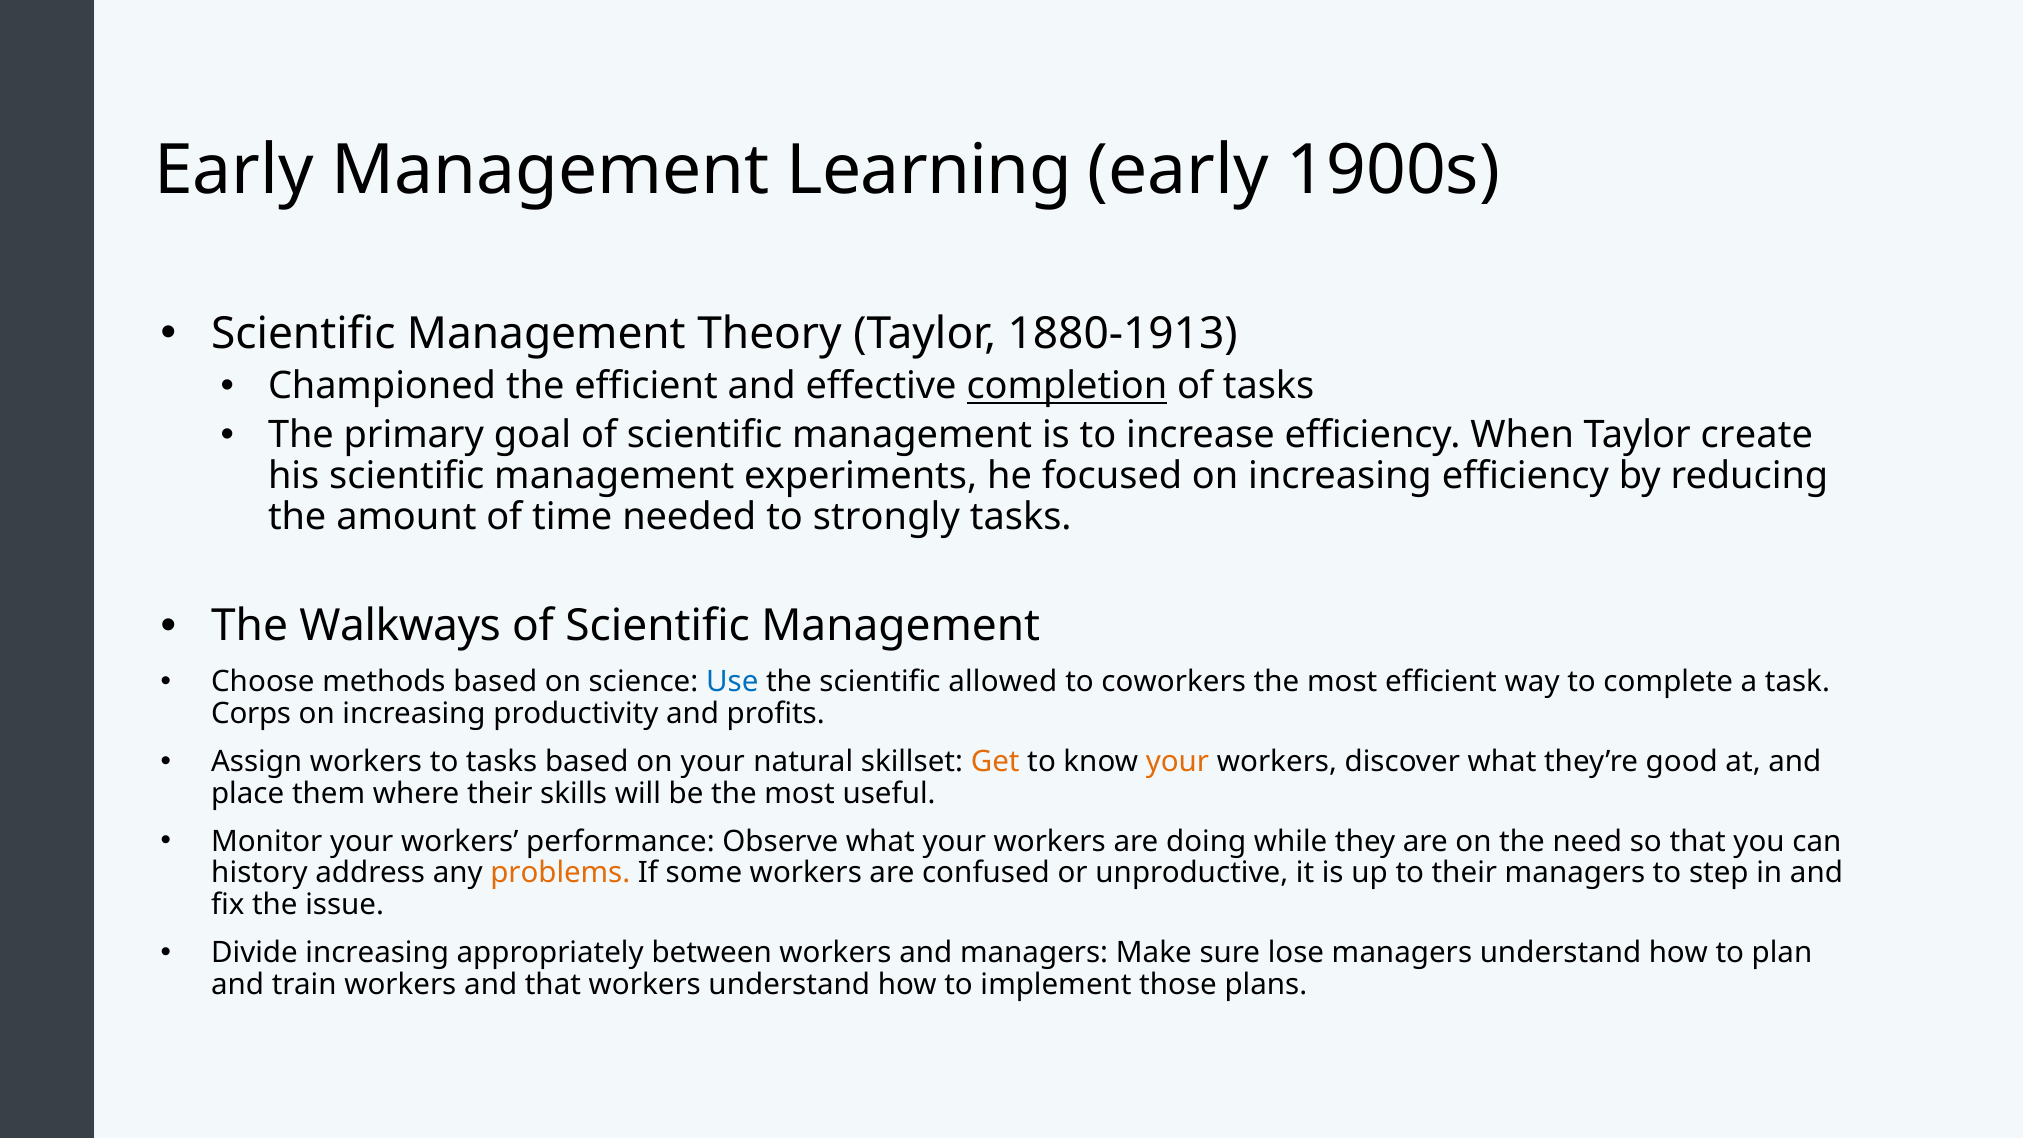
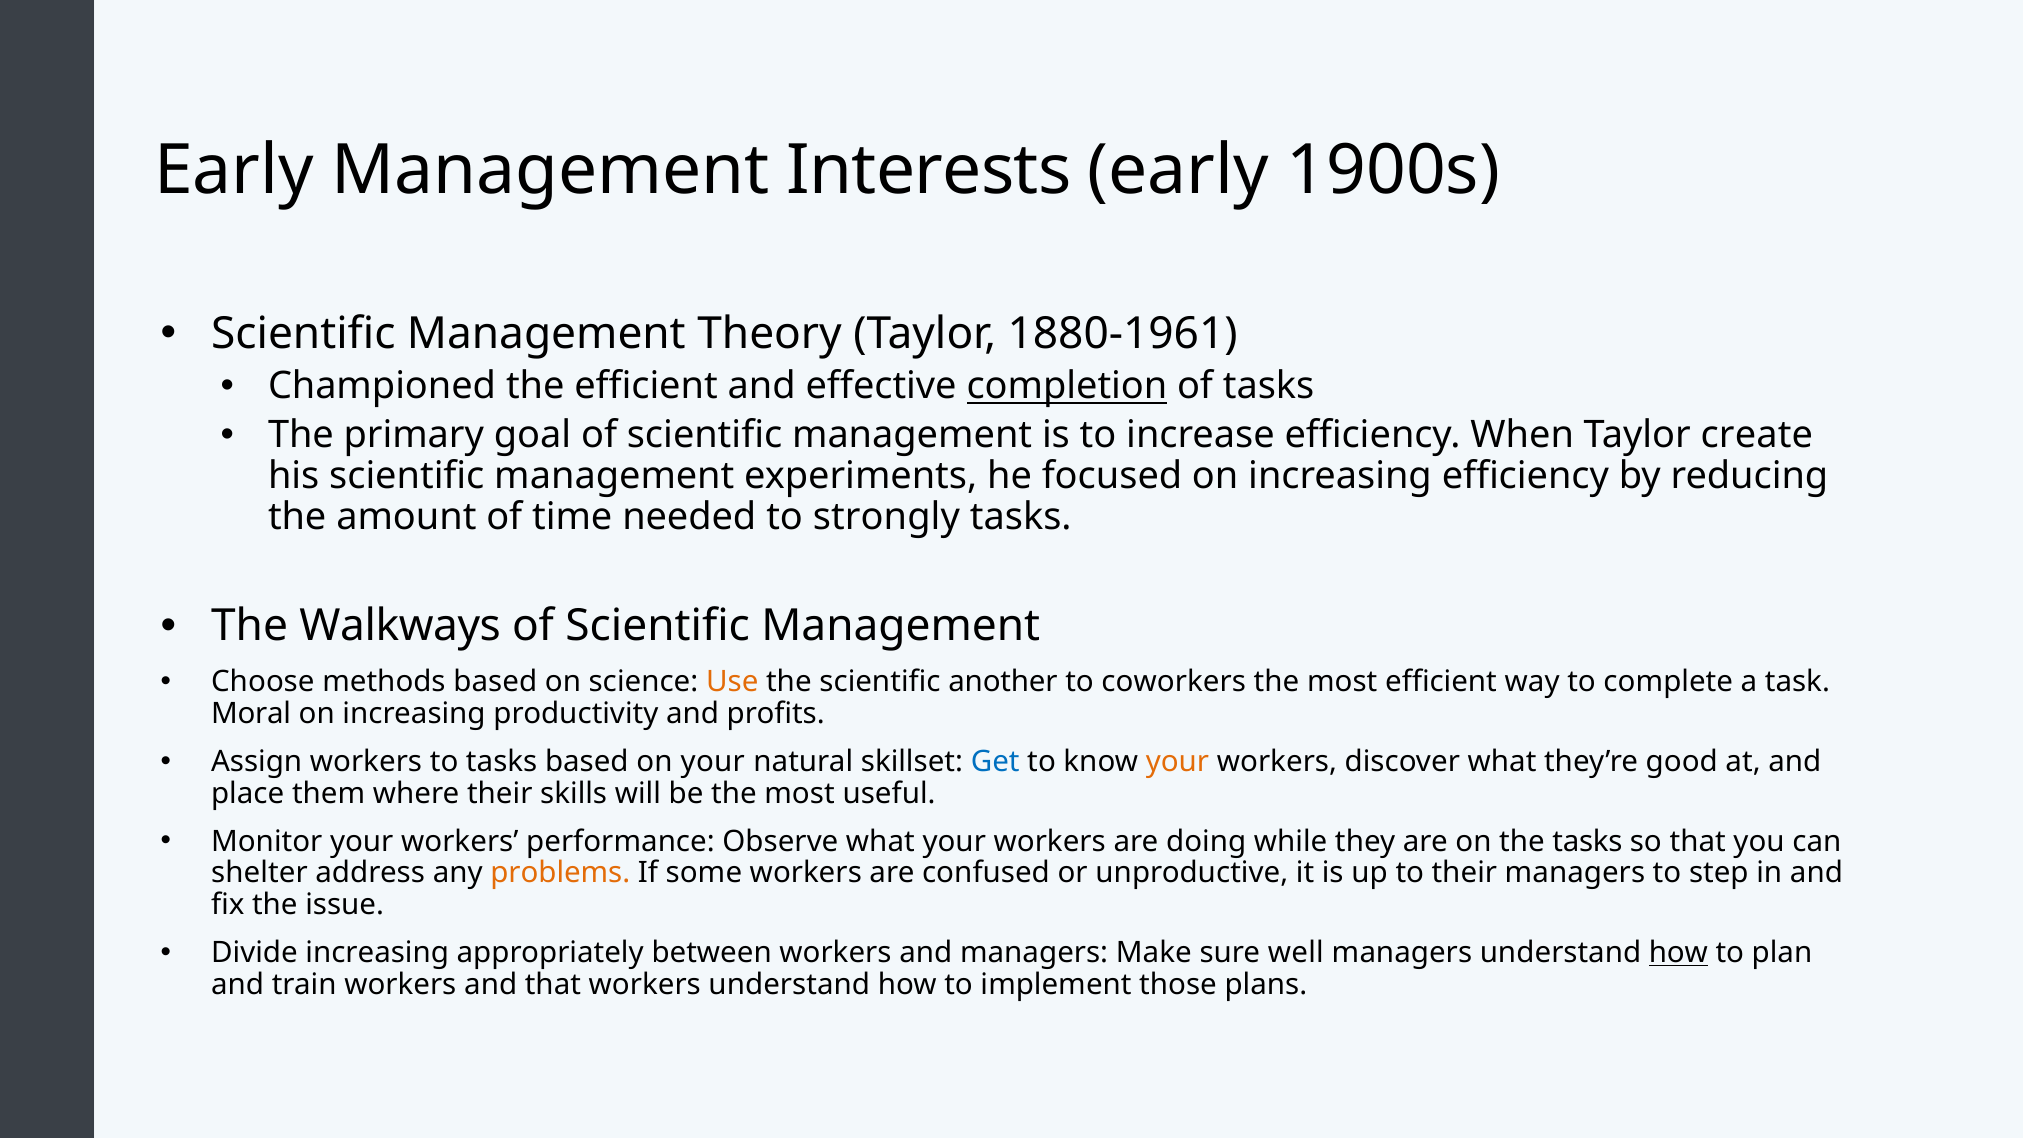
Learning: Learning -> Interests (929, 170)
1880-1913: 1880-1913 -> 1880-1961 (1123, 334)
Use colour: blue -> orange (732, 682)
allowed: allowed -> another (1003, 682)
Corps: Corps -> Moral (251, 714)
Get colour: orange -> blue (995, 762)
the need: need -> tasks (1587, 841)
history: history -> shelter (259, 873)
lose: lose -> well (1296, 953)
how underline: none -> present (1678, 953)
